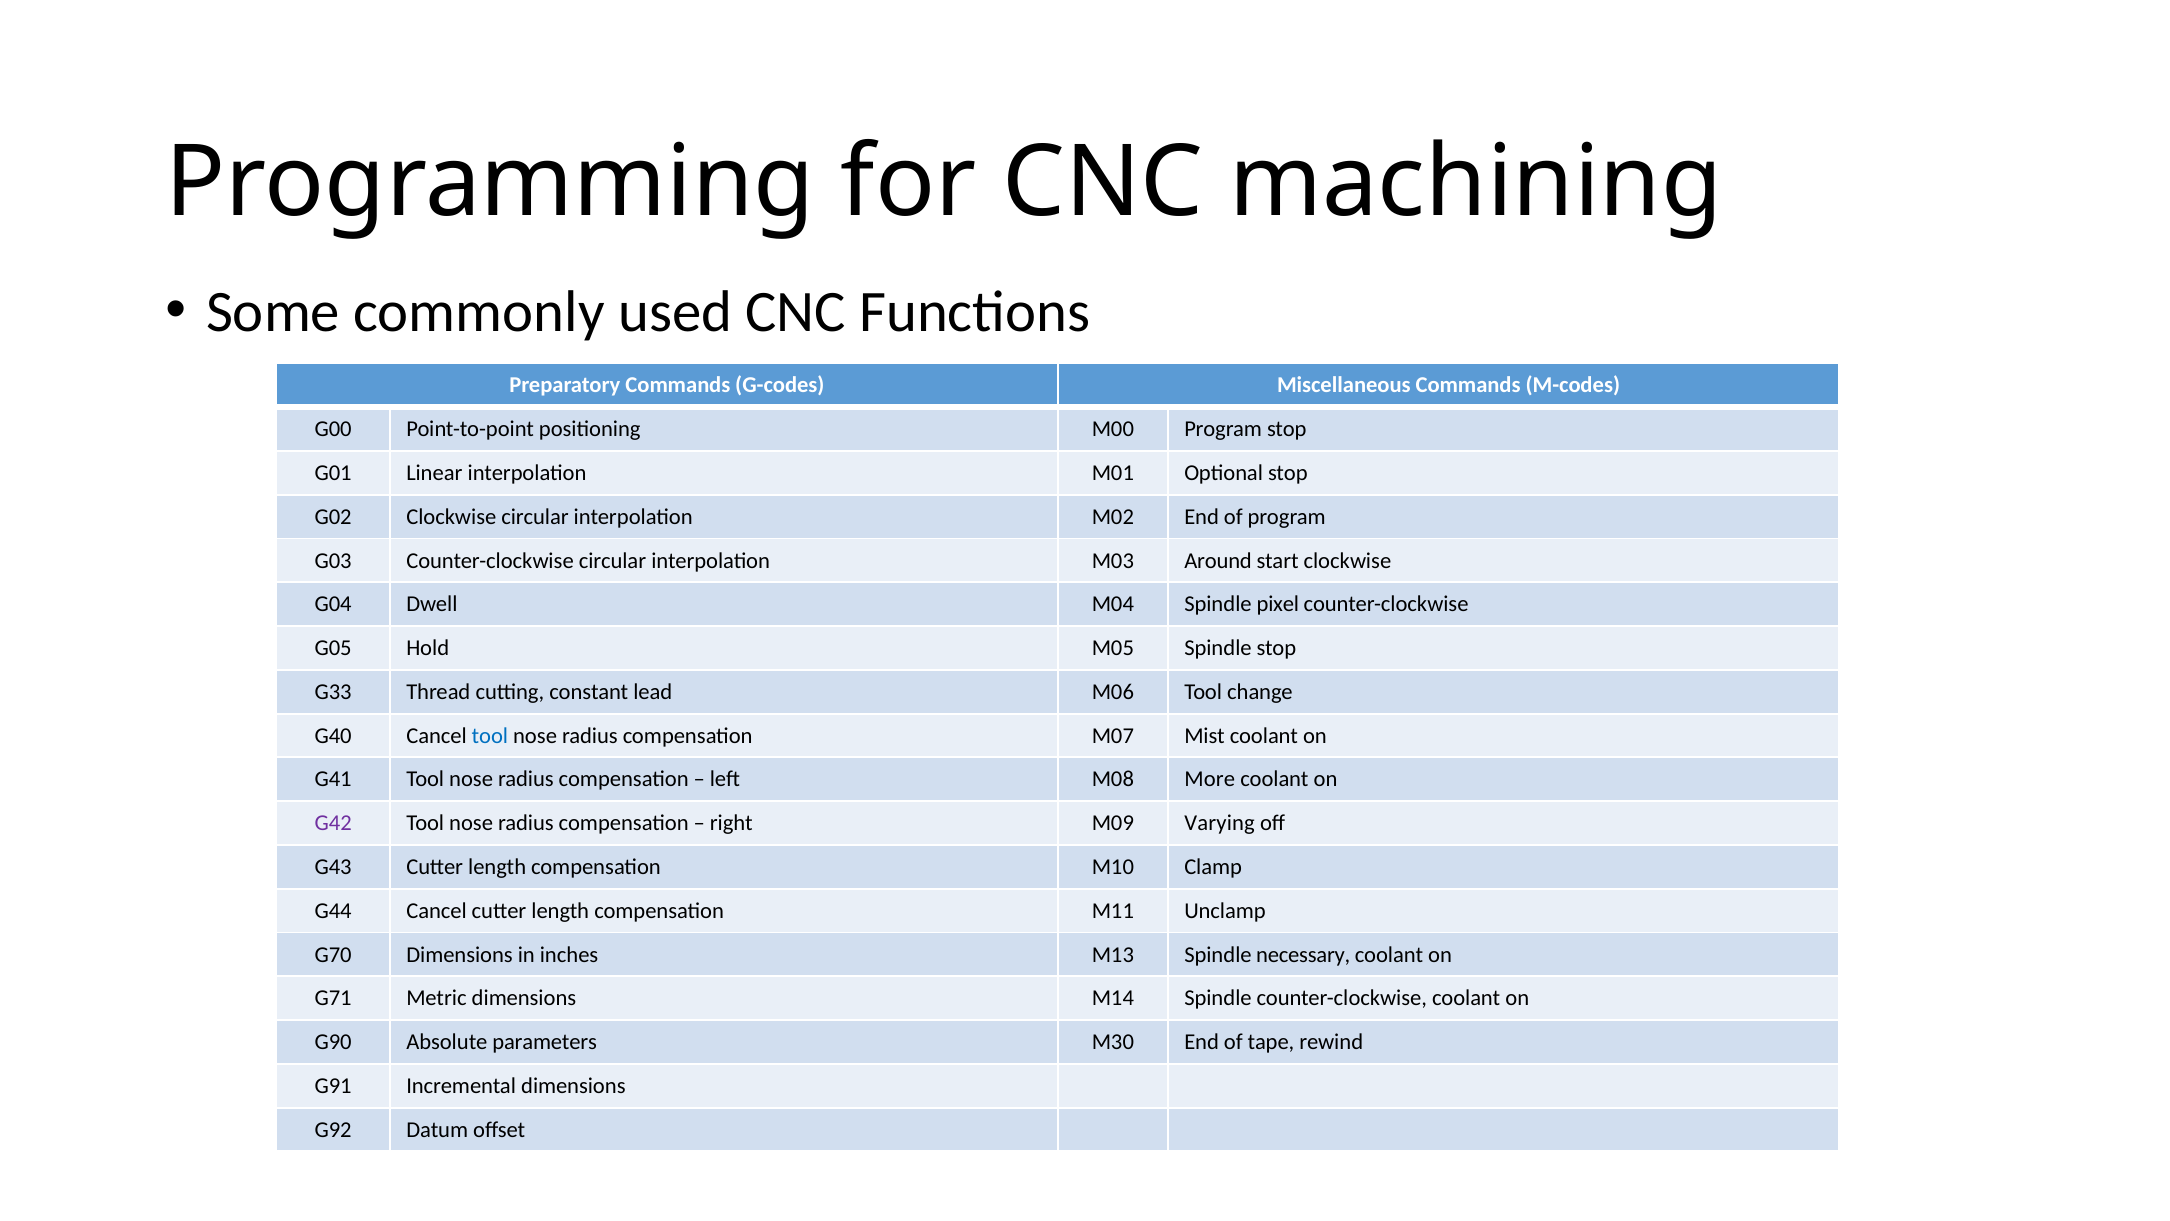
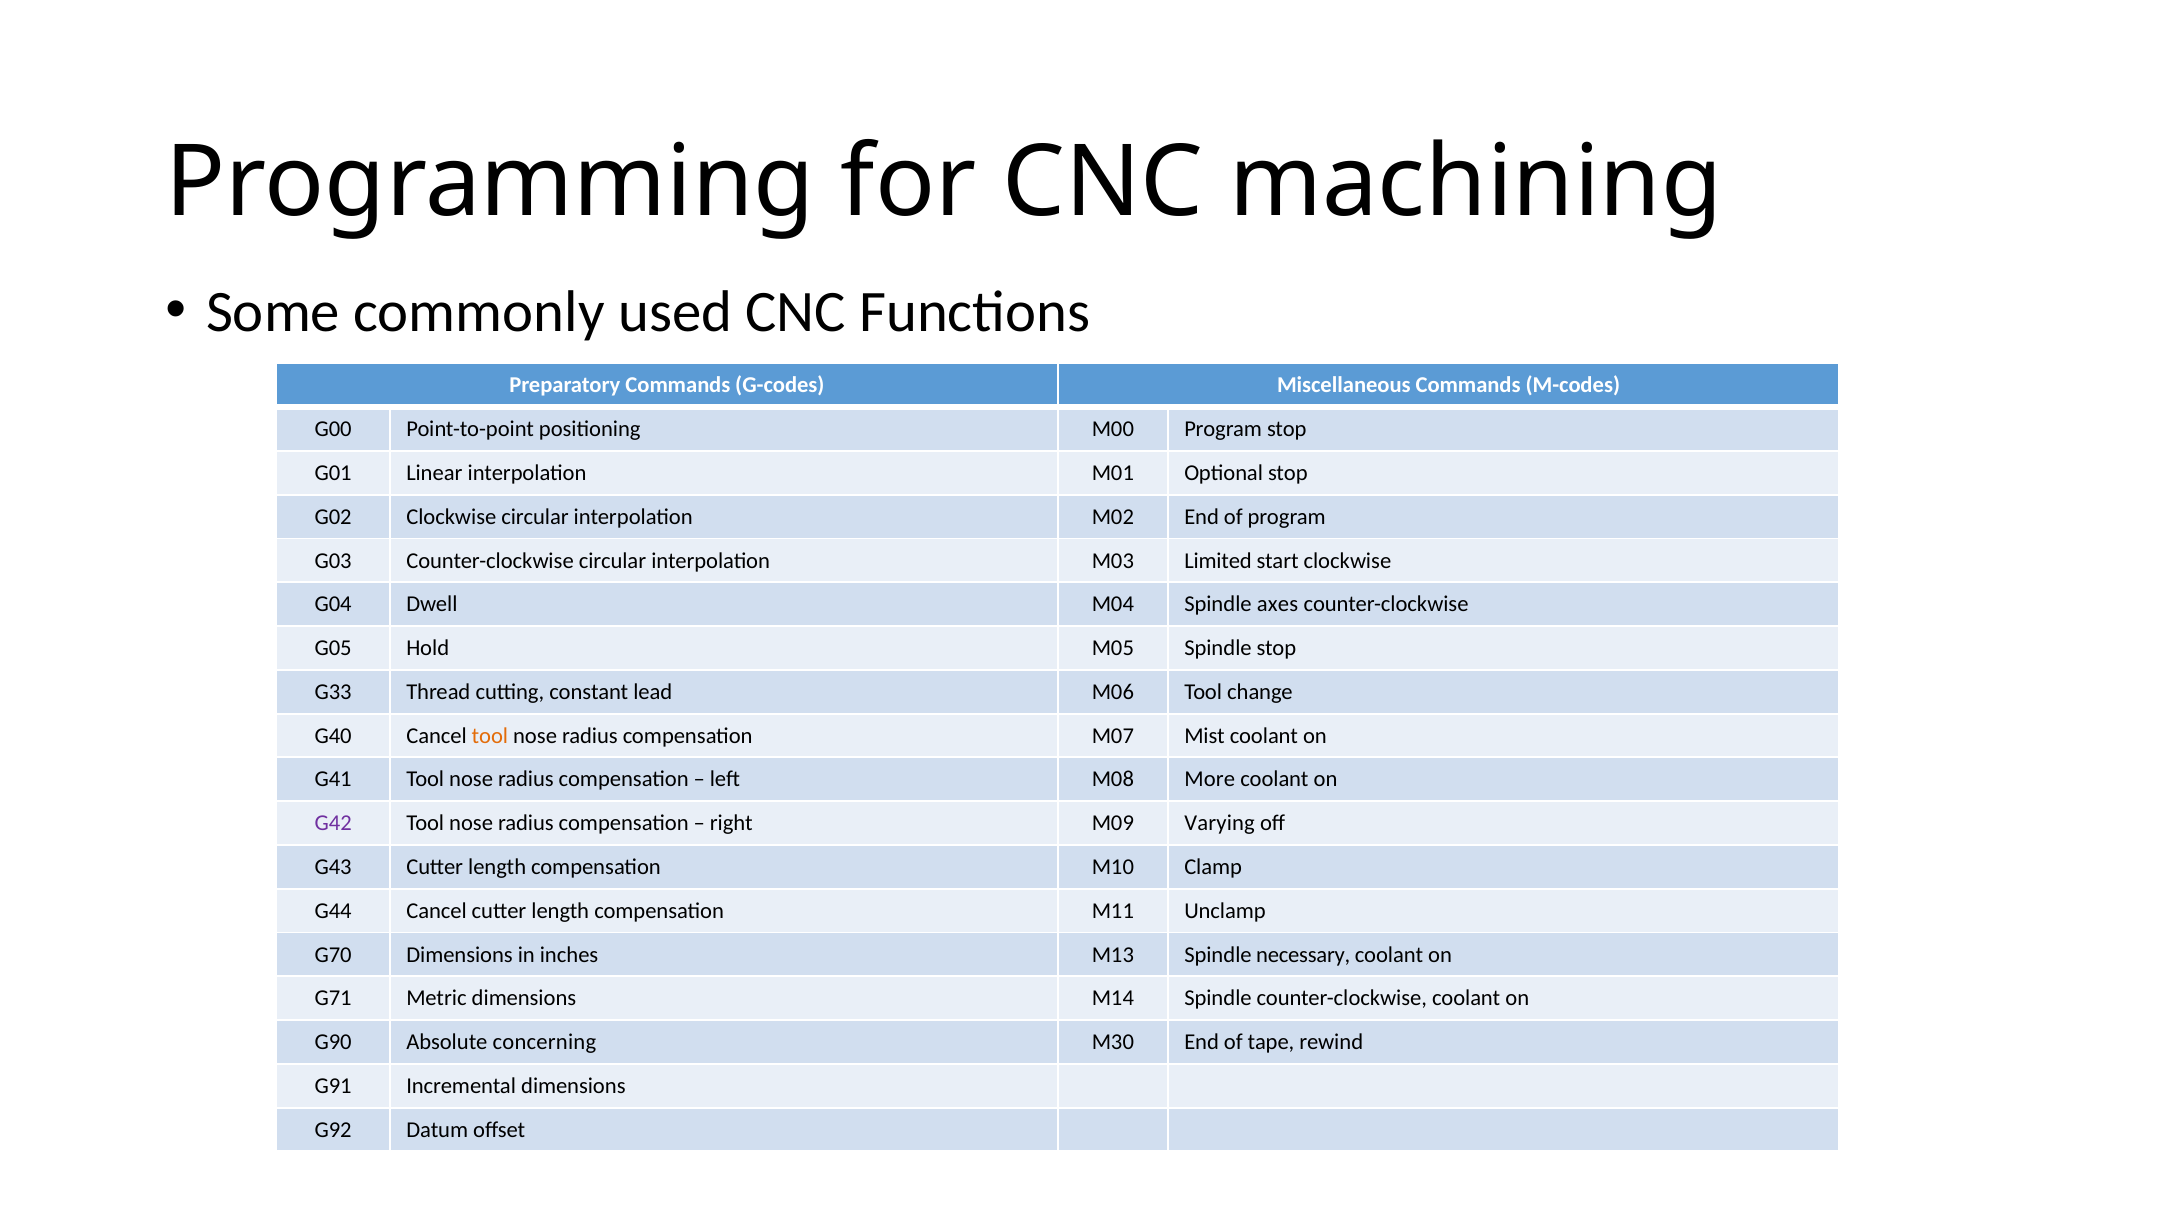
Around: Around -> Limited (1218, 560)
pixel: pixel -> axes (1278, 604)
tool colour: blue -> orange (490, 735)
parameters: parameters -> concerning (544, 1042)
